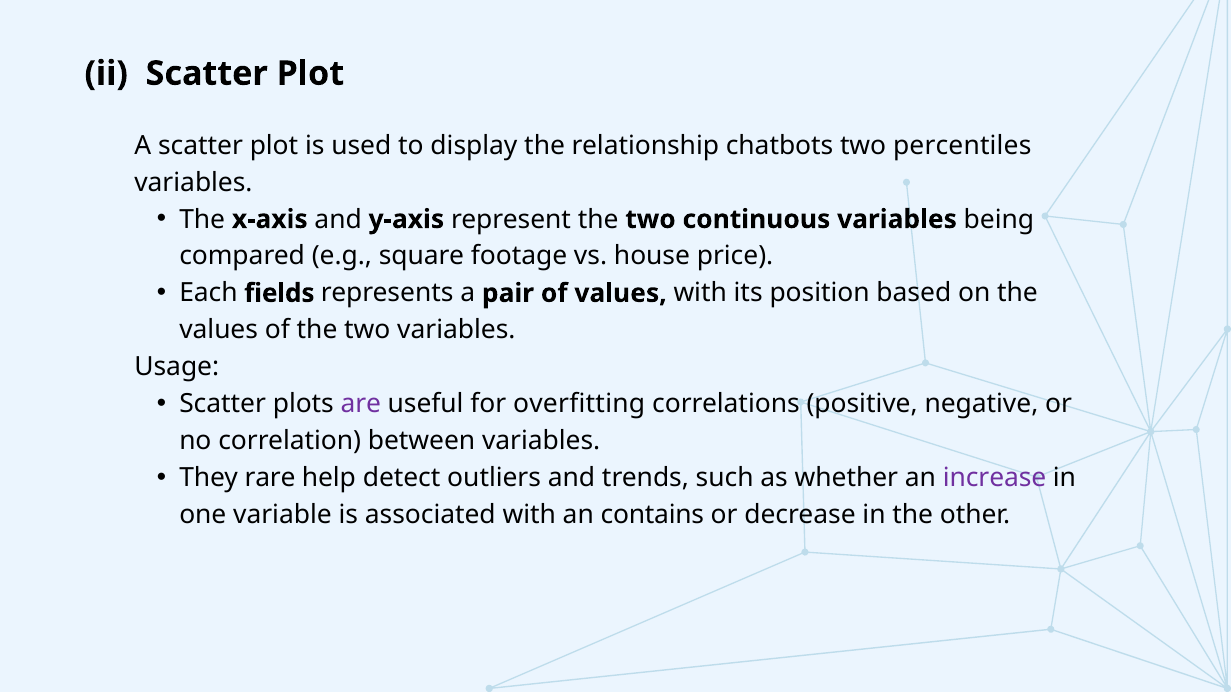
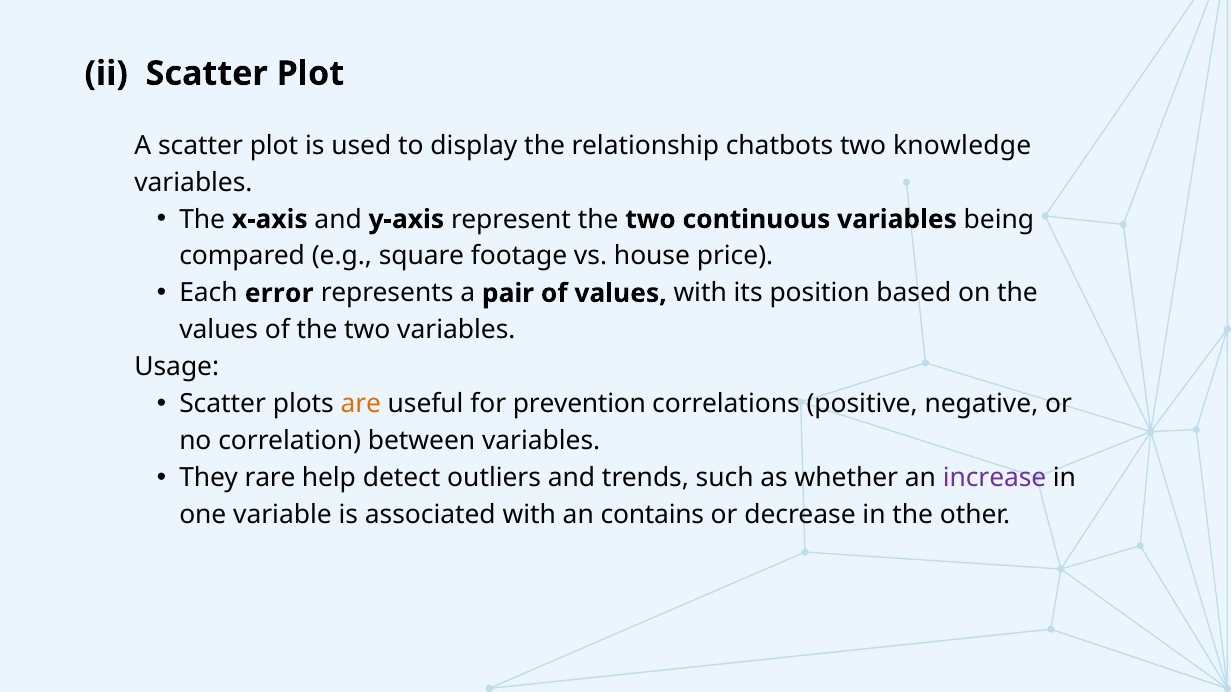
percentiles: percentiles -> knowledge (962, 145)
fields: fields -> error (279, 293)
are colour: purple -> orange (361, 404)
overfitting: overfitting -> prevention (579, 404)
